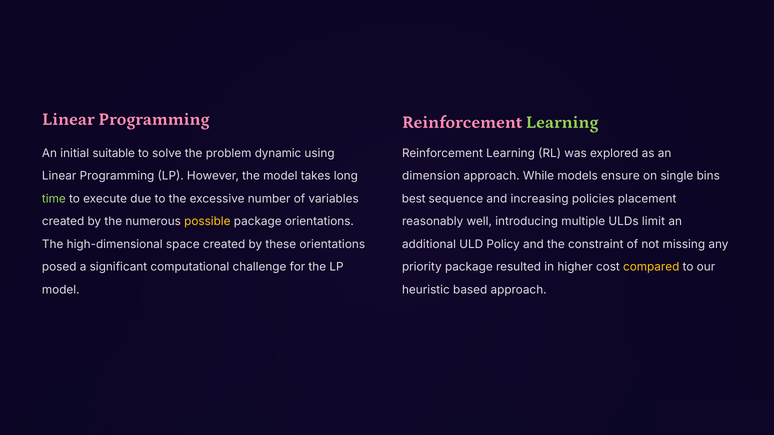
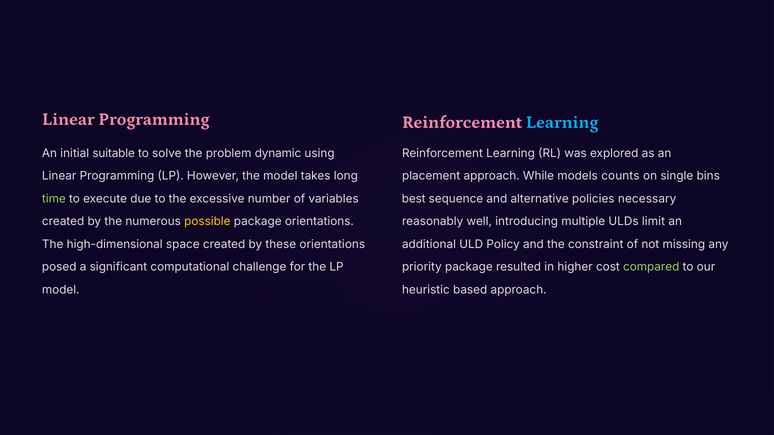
Learning colour: light green -> light blue (562, 122)
dimension: dimension -> placement (431, 176)
ensure: ensure -> counts (620, 176)
increasing: increasing -> alternative (540, 199)
placement: placement -> necessary (647, 199)
compared colour: yellow -> light green (651, 267)
